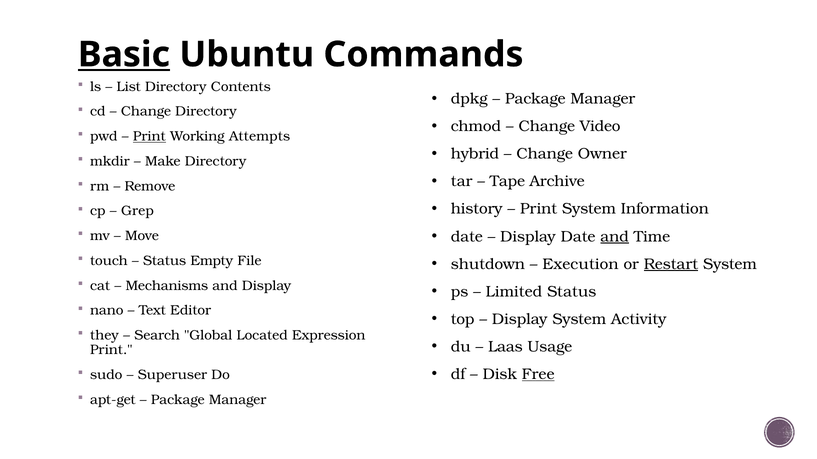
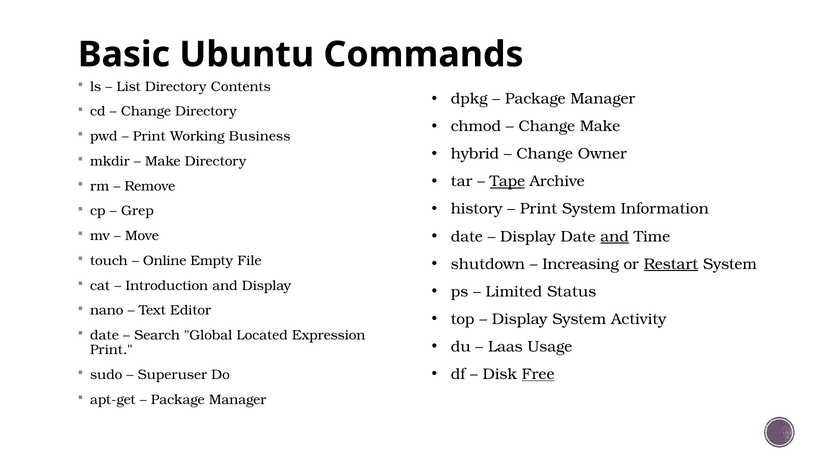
Basic underline: present -> none (124, 55)
Change Video: Video -> Make (600, 126)
Print underline: present -> none (149, 137)
Attempts: Attempts -> Business (260, 137)
Tape underline: none -> present (507, 182)
Status: Status -> Online (165, 261)
Execution: Execution -> Increasing (581, 264)
Mechanisms: Mechanisms -> Introduction (167, 286)
they: they -> date (104, 336)
